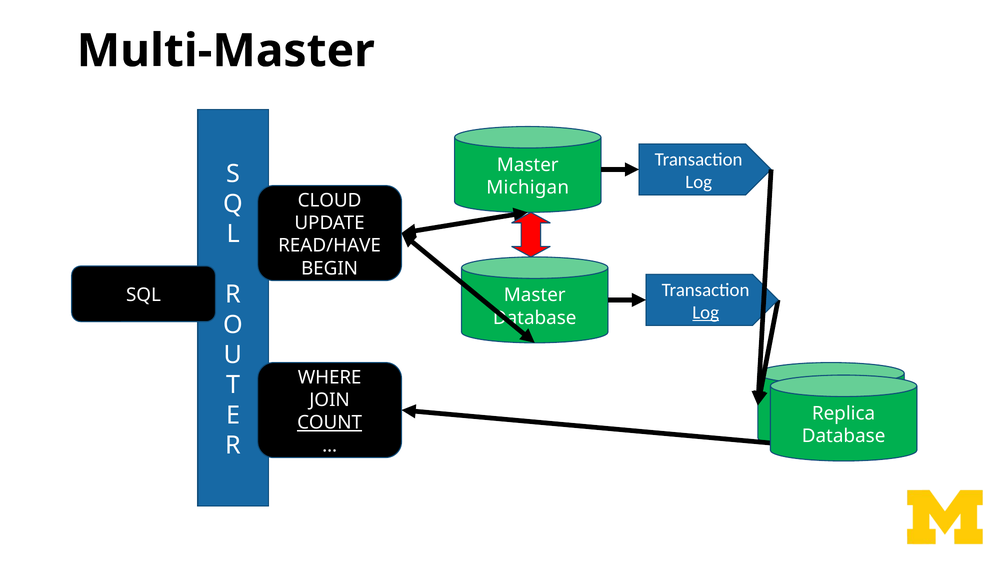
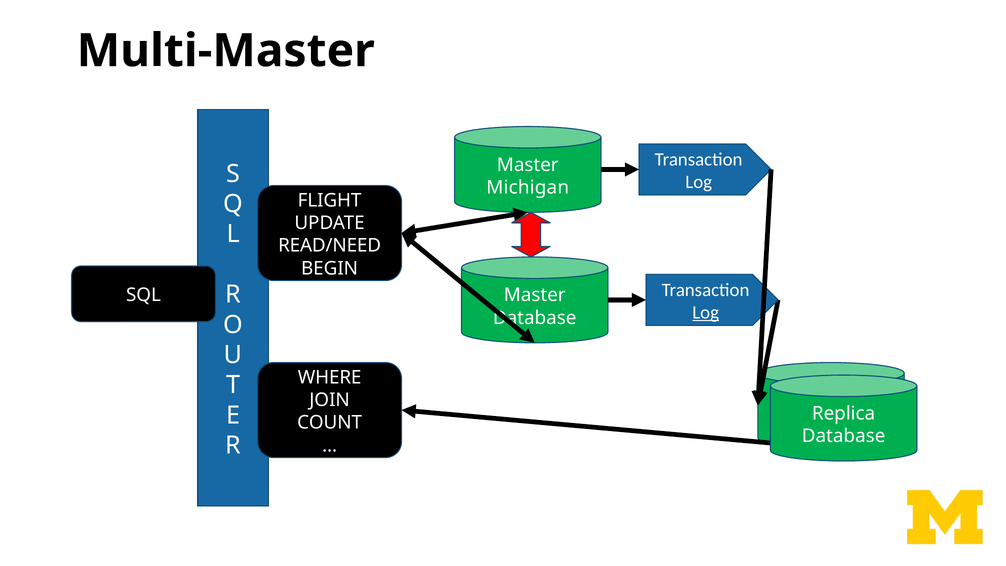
CLOUD: CLOUD -> FLIGHT (330, 200)
READ/HAVE: READ/HAVE -> READ/NEED (330, 246)
COUNT underline: present -> none (330, 423)
